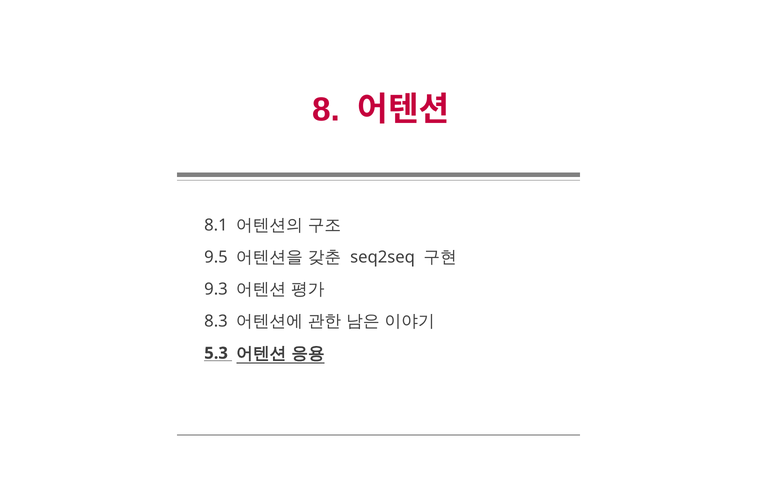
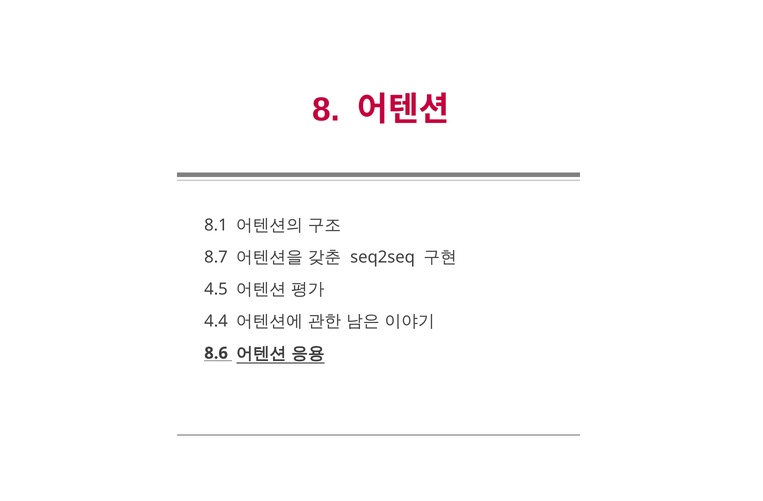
9.5: 9.5 -> 8.7 (216, 257)
9.3: 9.3 -> 4.5 (216, 289)
8.3: 8.3 -> 4.4 (216, 321)
5.3: 5.3 -> 8.6 (216, 353)
